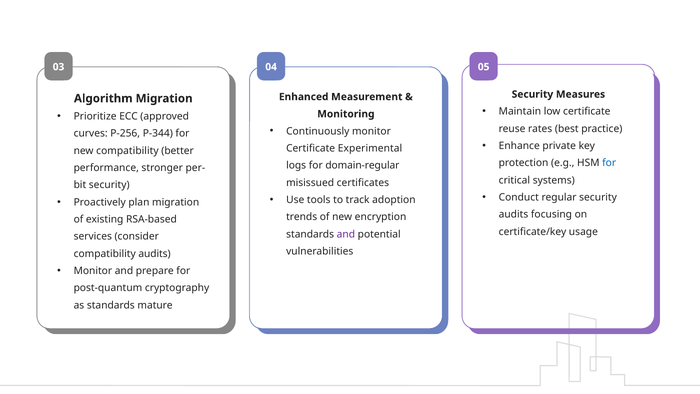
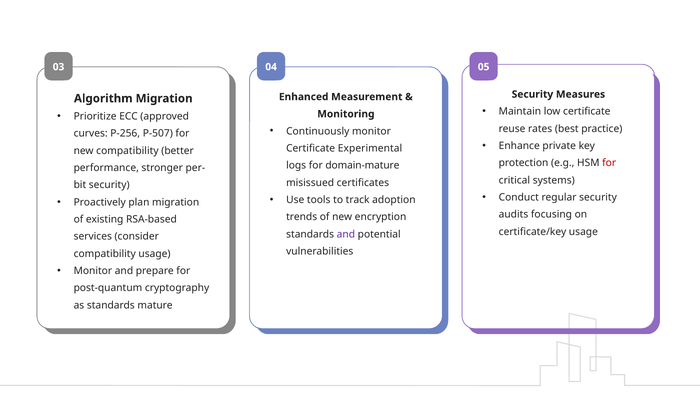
P-344: P-344 -> P-507 (158, 133)
for colour: blue -> red (609, 163)
domain-regular: domain-regular -> domain-mature (362, 165)
compatibility audits: audits -> usage (154, 254)
